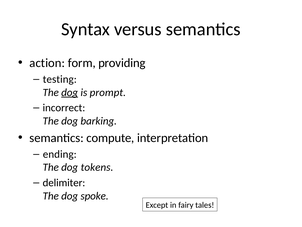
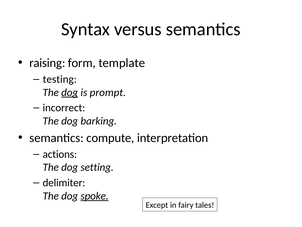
action: action -> raising (47, 63)
providing: providing -> template (122, 63)
ending: ending -> actions (60, 154)
tokens: tokens -> setting (97, 167)
spoke underline: none -> present (95, 196)
